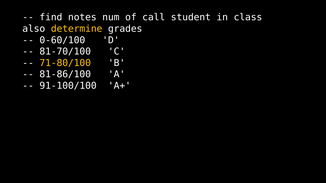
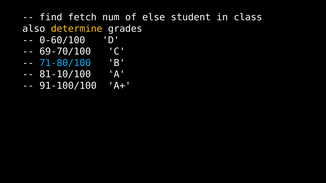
notes: notes -> fetch (82, 17)
call: call -> else (154, 17)
81-70/100: 81-70/100 -> 69-70/100 (65, 52)
71-80/100 colour: yellow -> light blue (65, 63)
81-86/100: 81-86/100 -> 81-10/100 (65, 74)
